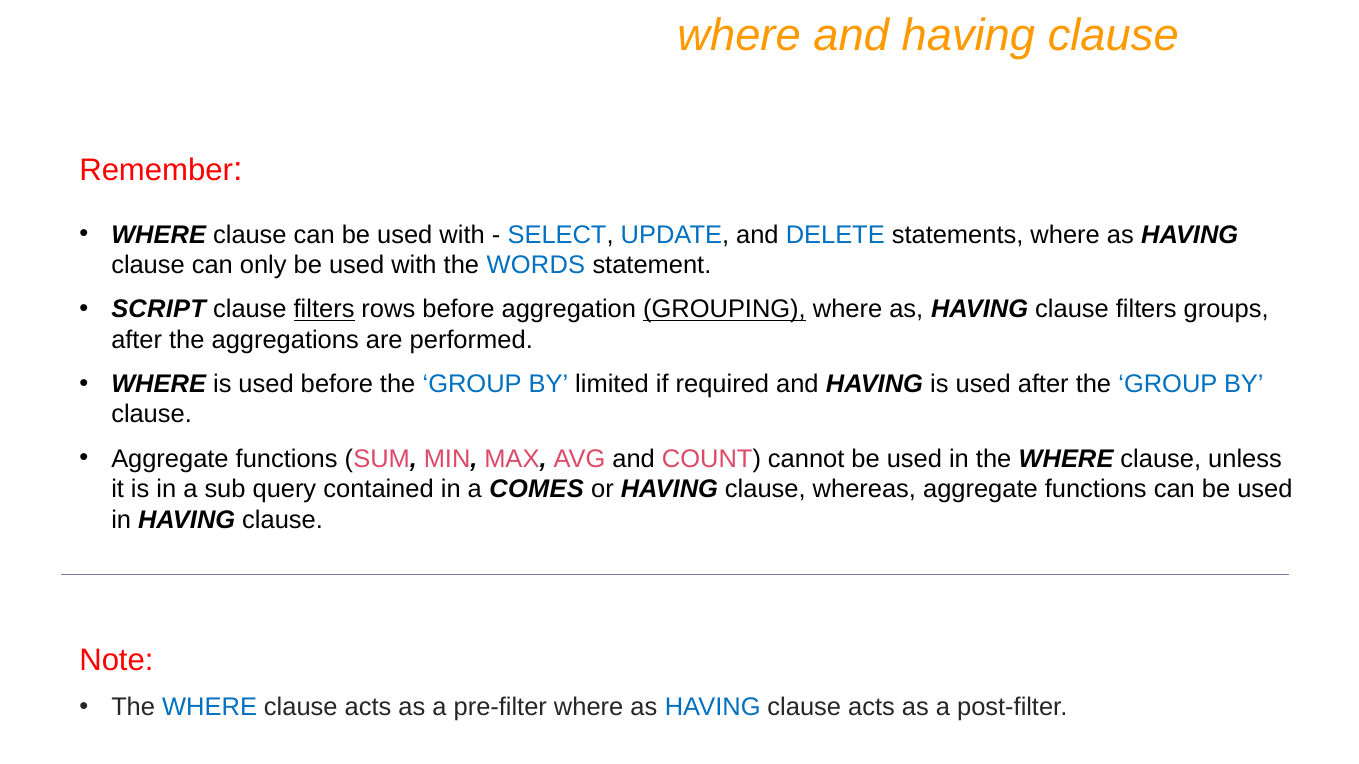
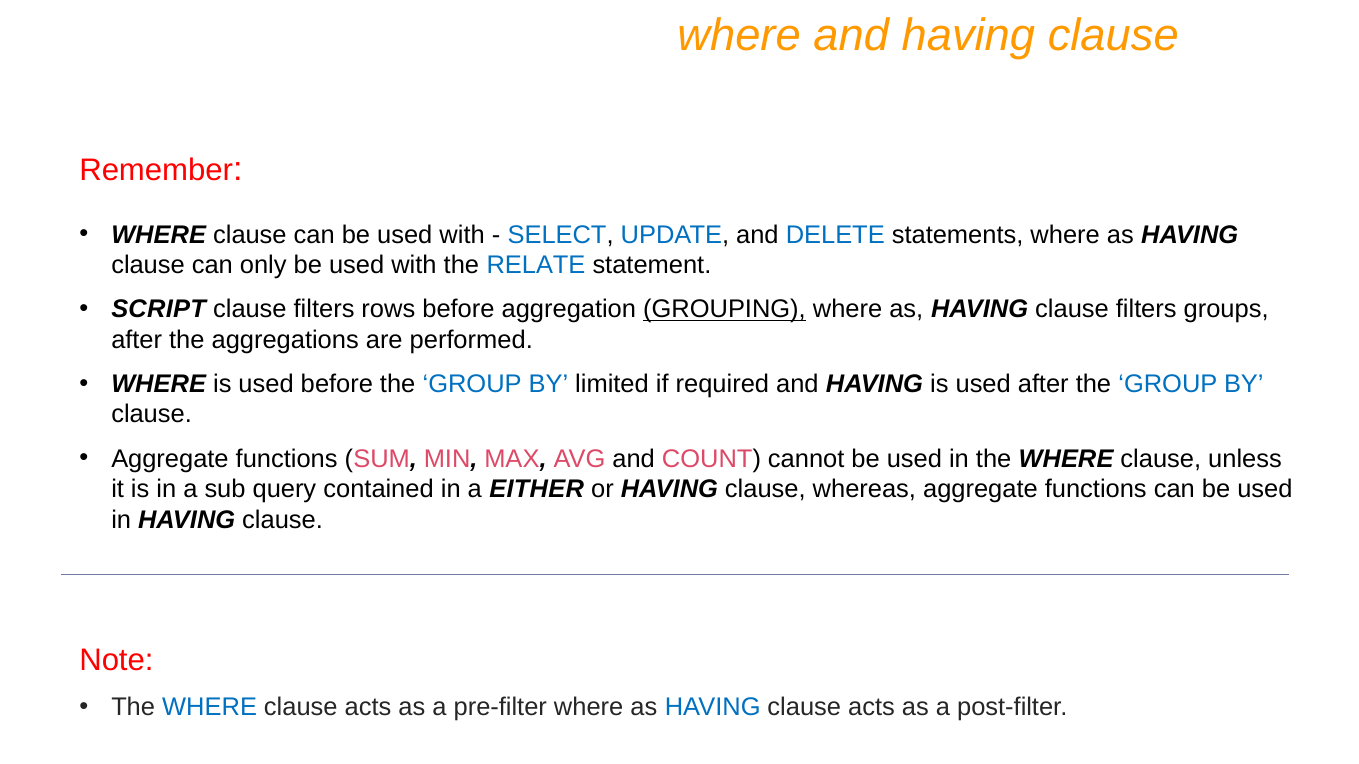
WORDS: WORDS -> RELATE (536, 265)
filters underline: present -> none (324, 310)
COMES: COMES -> EITHER (537, 490)
